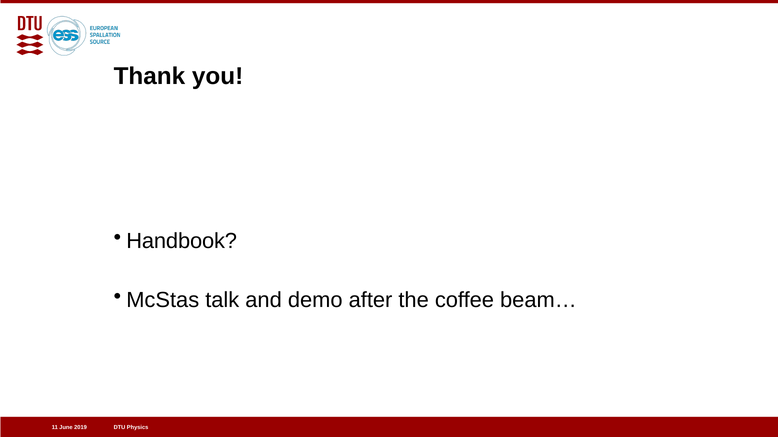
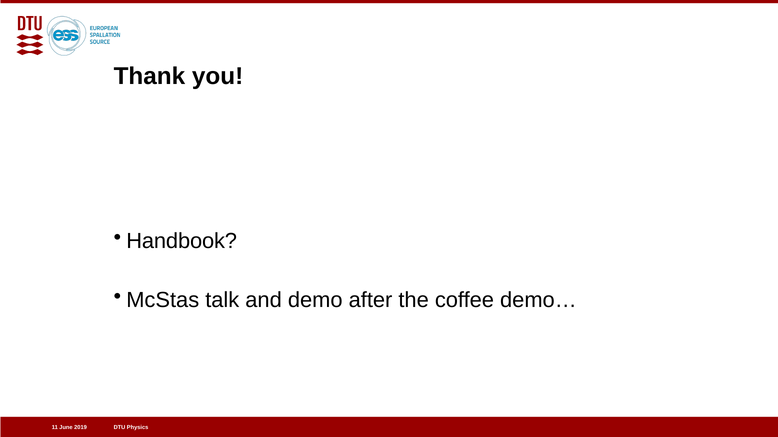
beam…: beam… -> demo… (538, 301)
